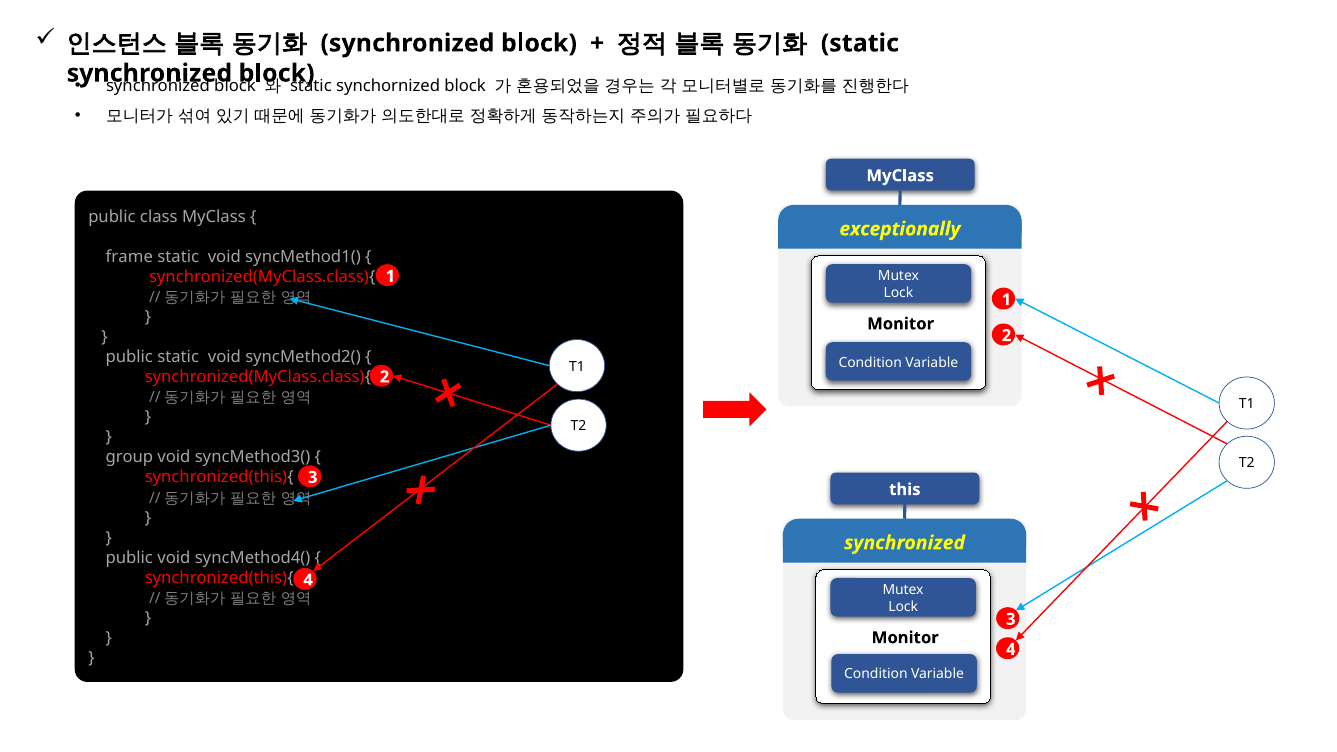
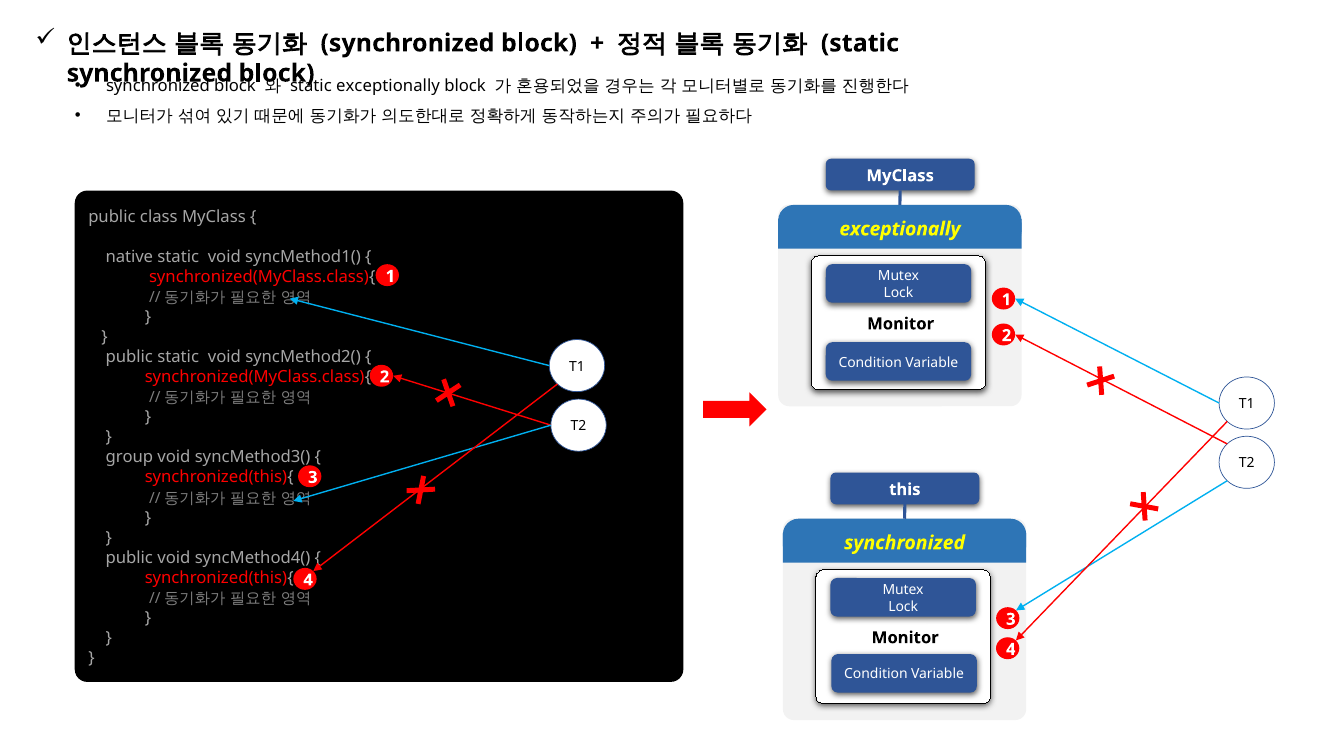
synchornized: synchornized -> exceptionally (388, 86)
frame: frame -> native (129, 257)
